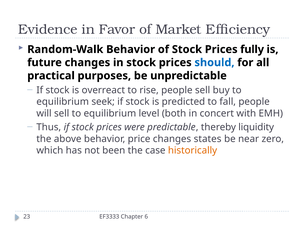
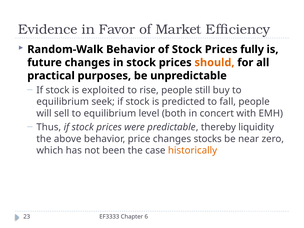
should colour: blue -> orange (214, 63)
overreact: overreact -> exploited (103, 90)
people sell: sell -> still (203, 90)
states: states -> stocks (208, 139)
